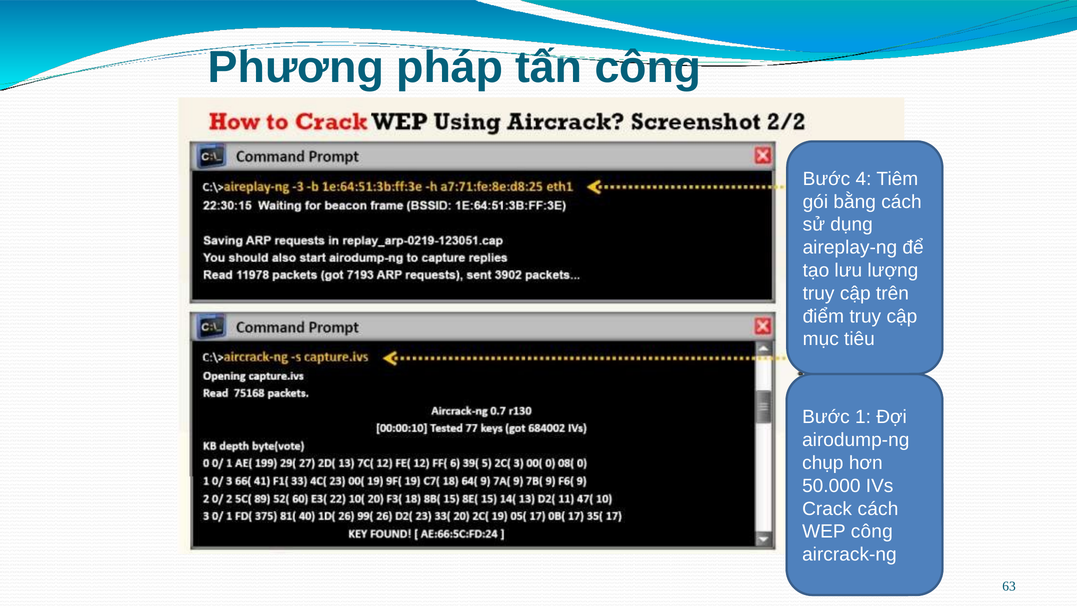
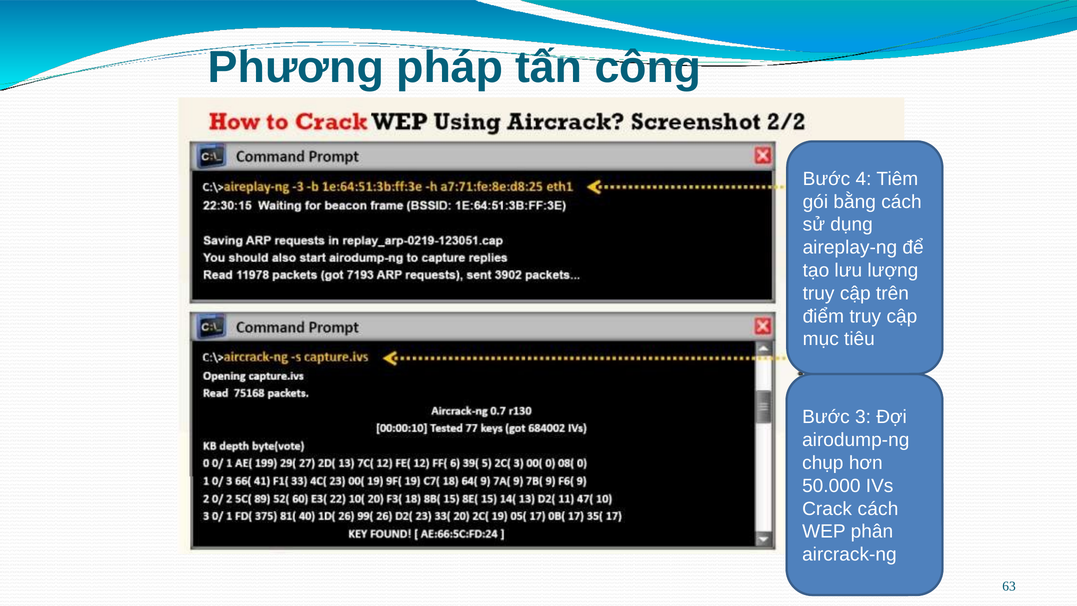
1: 1 -> 3 (863, 417)
WEP công: công -> phân (872, 531)
